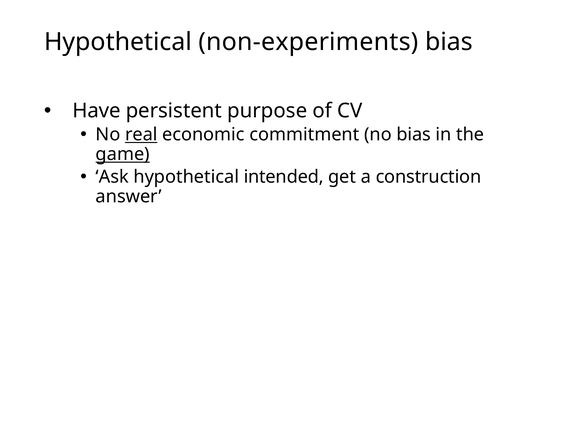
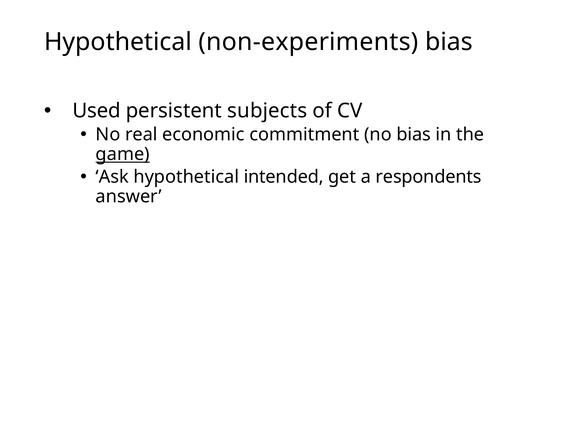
Have: Have -> Used (97, 111)
purpose: purpose -> subjects (267, 111)
real underline: present -> none (141, 135)
construction: construction -> respondents (429, 177)
